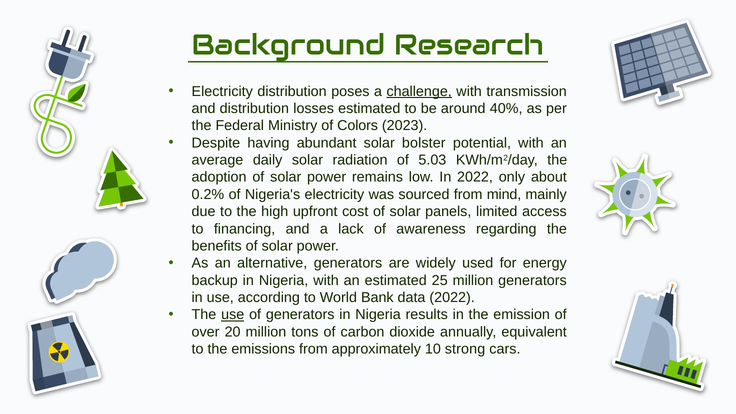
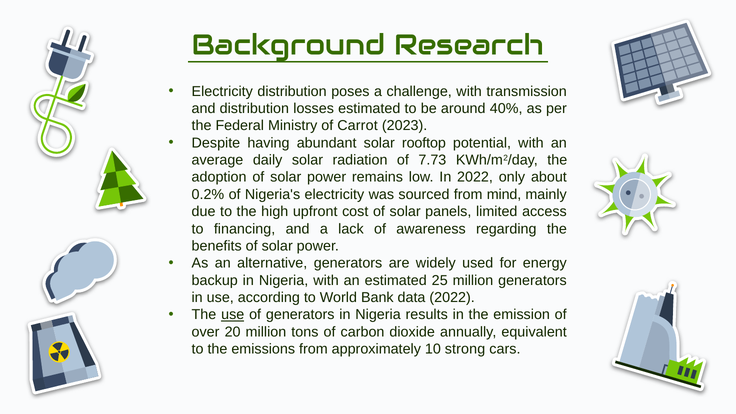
challenge underline: present -> none (419, 91)
Colors: Colors -> Carrot (357, 126)
bolster: bolster -> rooftop (424, 143)
5.03: 5.03 -> 7.73 (432, 160)
